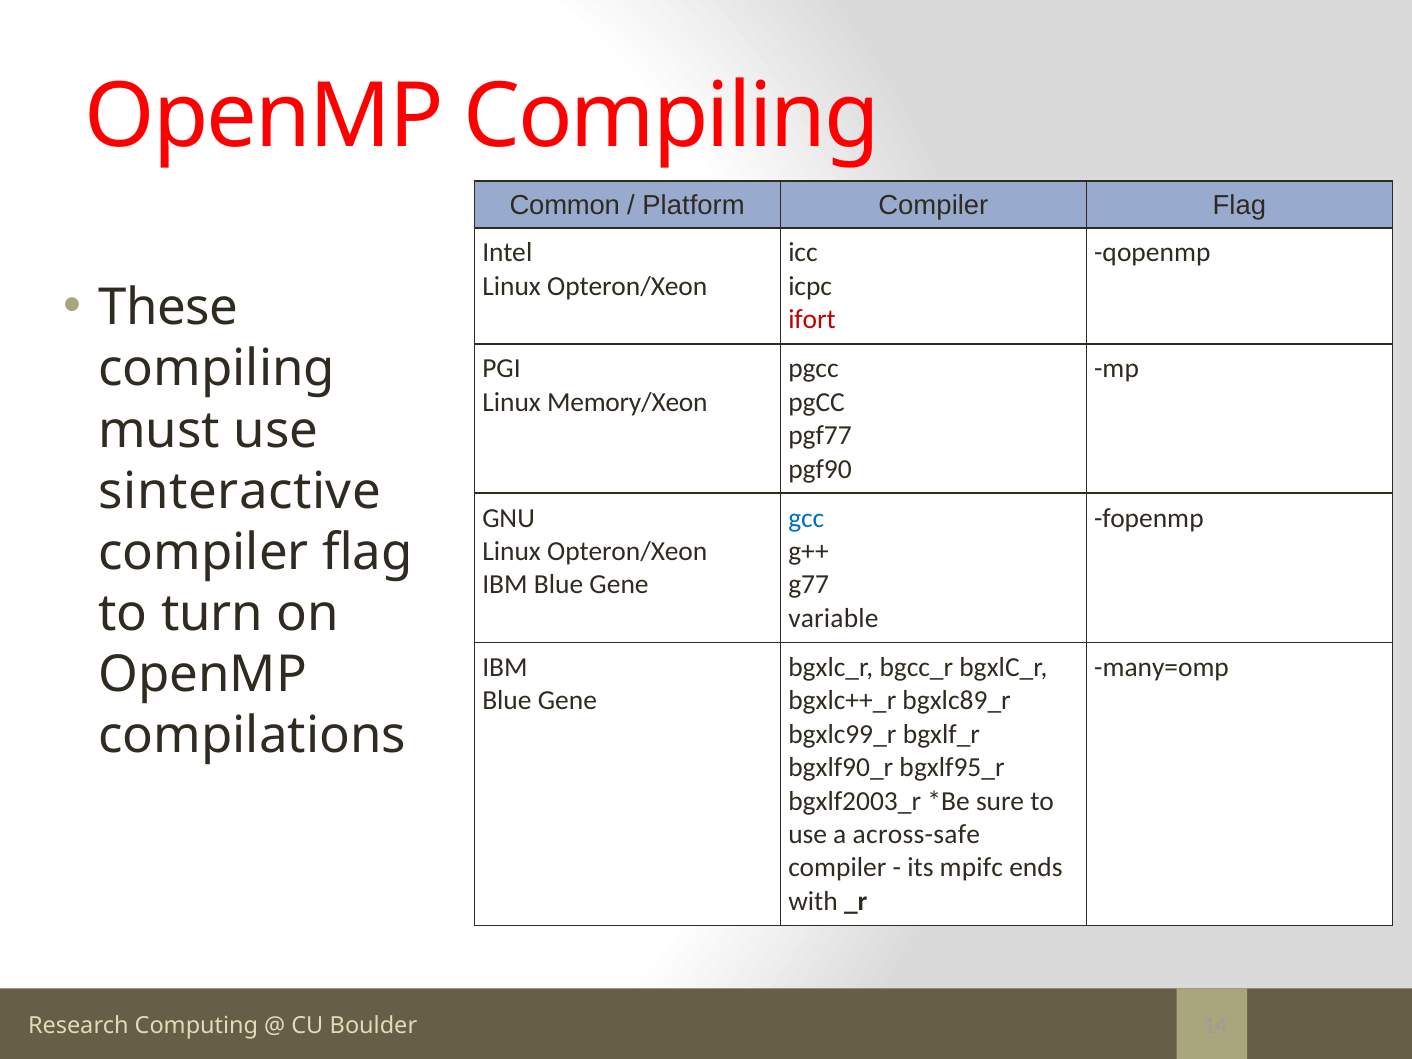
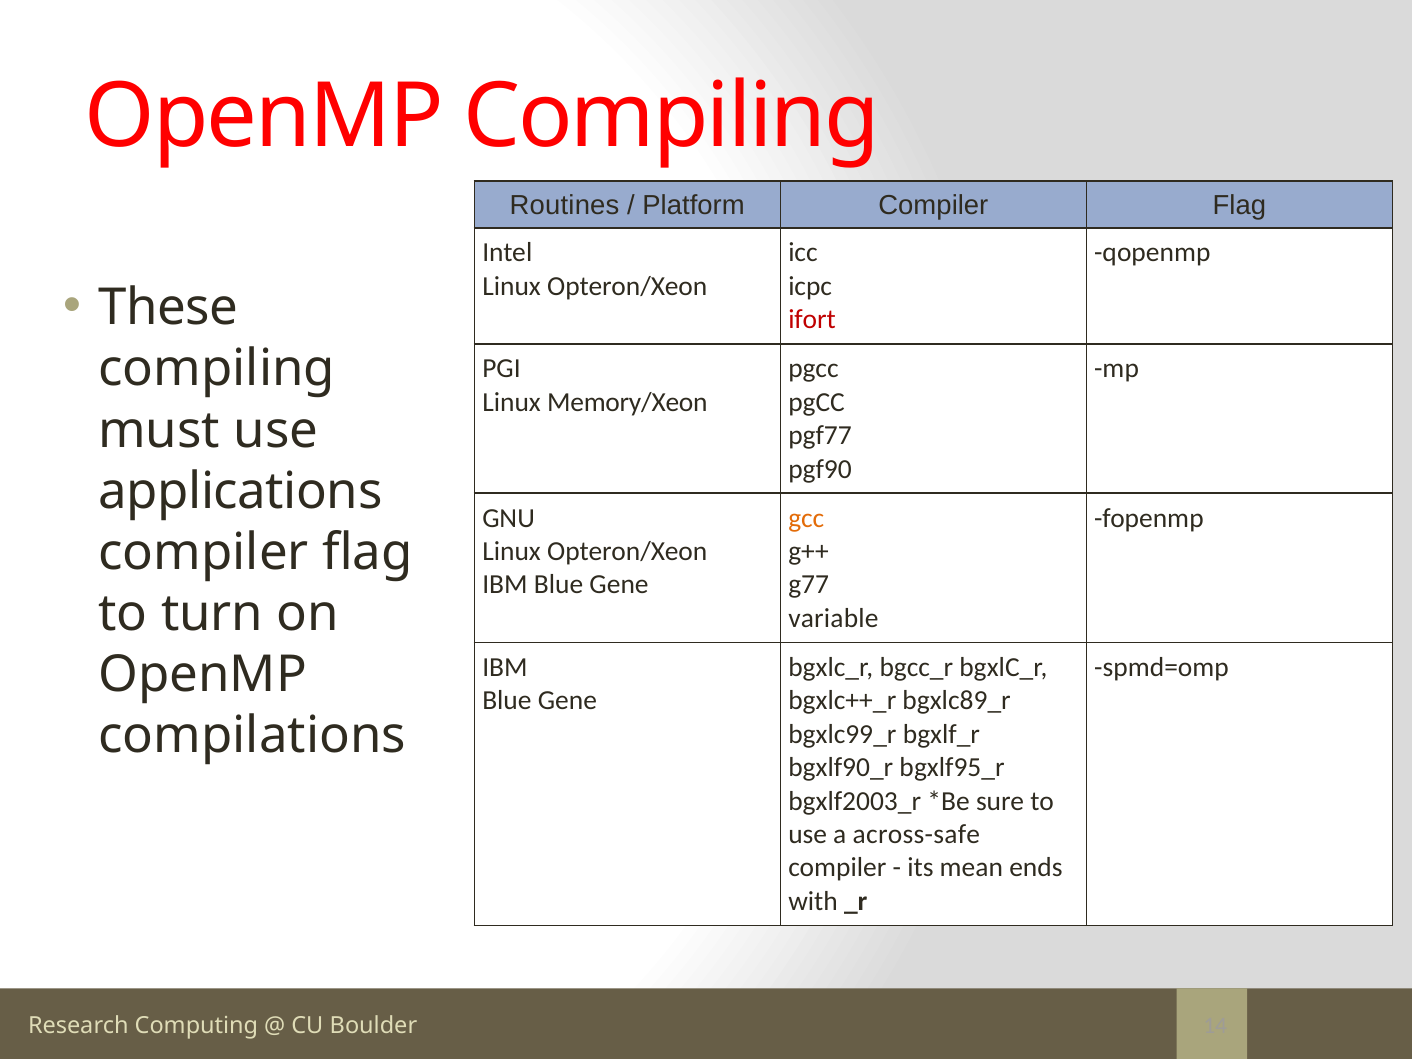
Common: Common -> Routines (565, 205)
sinteractive: sinteractive -> applications (240, 491)
gcc colour: blue -> orange (806, 518)
many=omp: many=omp -> spmd=omp (1162, 667)
mpifc: mpifc -> mean (971, 868)
